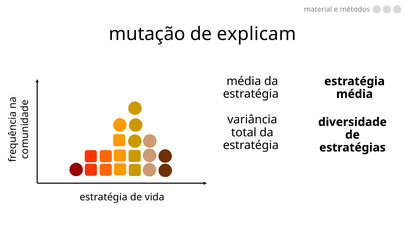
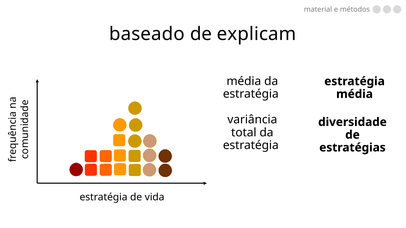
mutação: mutação -> baseado (147, 34)
